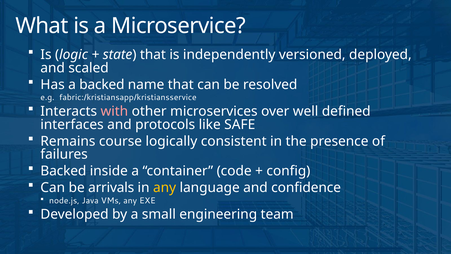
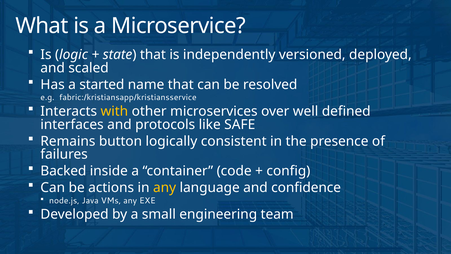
a backed: backed -> started (102, 84)
with colour: pink -> yellow (114, 111)
course: course -> button (120, 141)
arrivals: arrivals -> actions (111, 187)
